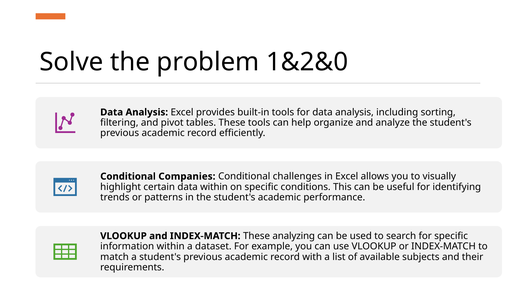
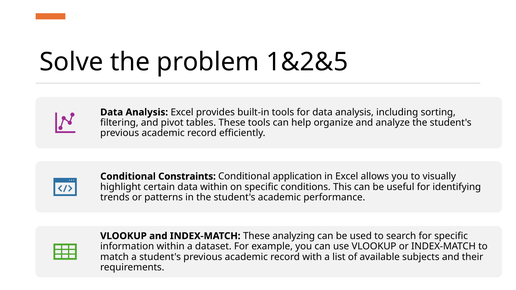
1&2&0: 1&2&0 -> 1&2&5 (307, 62)
Companies: Companies -> Constraints (187, 177)
challenges: challenges -> application (297, 177)
